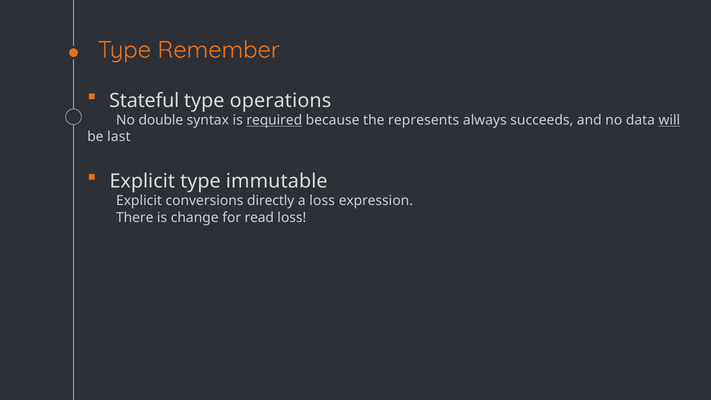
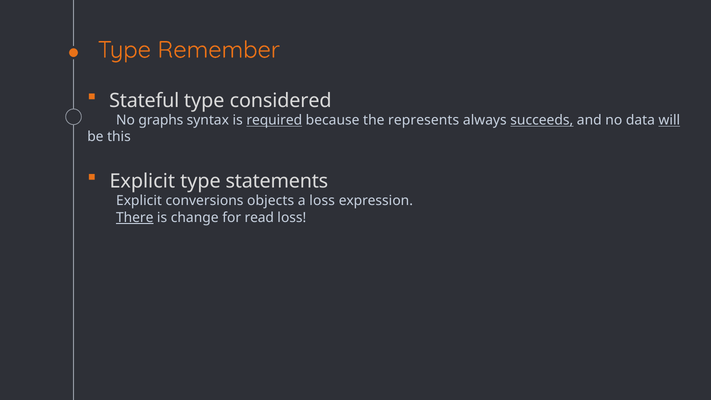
operations: operations -> considered (281, 101)
double: double -> graphs (161, 120)
succeeds underline: none -> present (542, 120)
last: last -> this (119, 137)
immutable: immutable -> statements (277, 181)
directly: directly -> objects (271, 201)
There underline: none -> present (135, 217)
